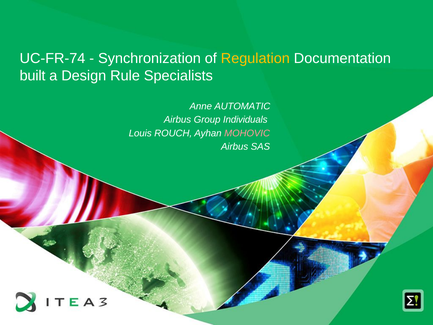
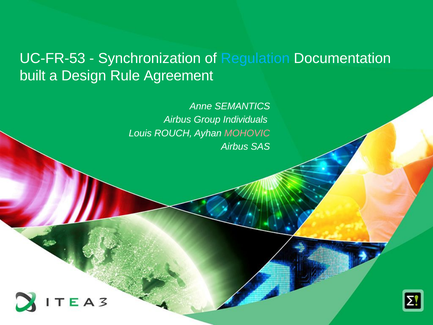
UC-FR-74: UC-FR-74 -> UC-FR-53 (52, 58)
Regulation colour: yellow -> light blue (255, 58)
Specialists: Specialists -> Agreement (178, 76)
AUTOMATIC: AUTOMATIC -> SEMANTICS (242, 106)
